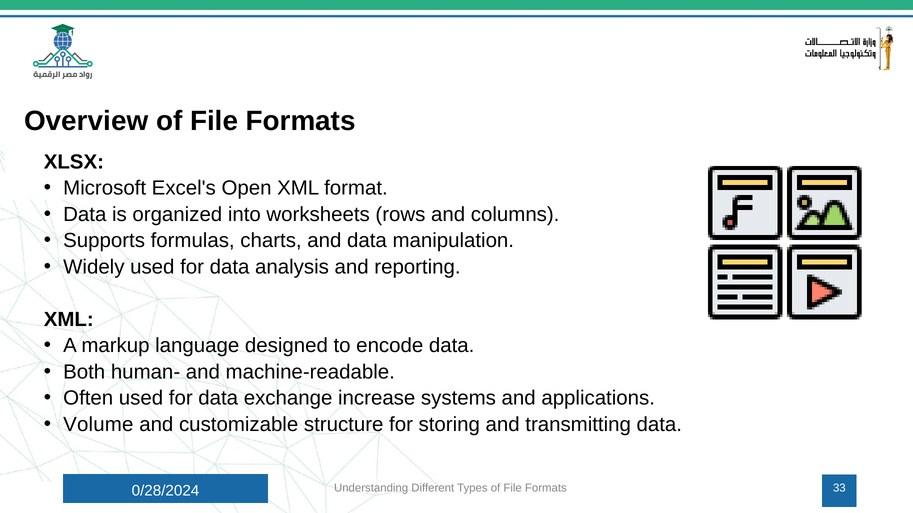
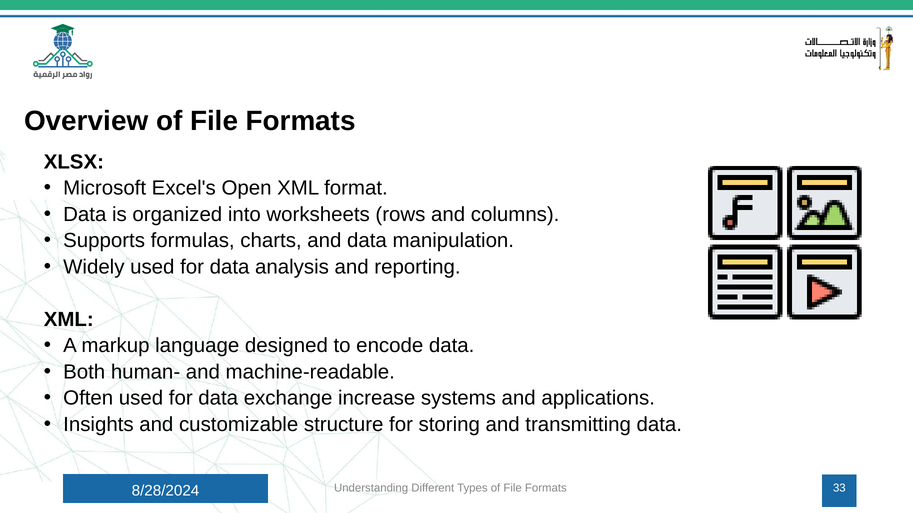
Volume: Volume -> Insights (98, 425)
0/28/2024: 0/28/2024 -> 8/28/2024 (165, 491)
